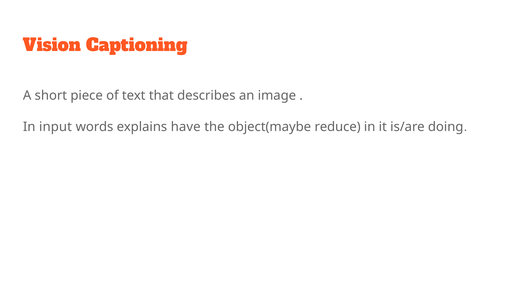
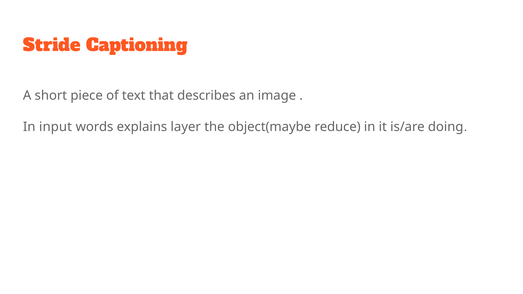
Vision: Vision -> Stride (52, 45)
have: have -> layer (186, 127)
